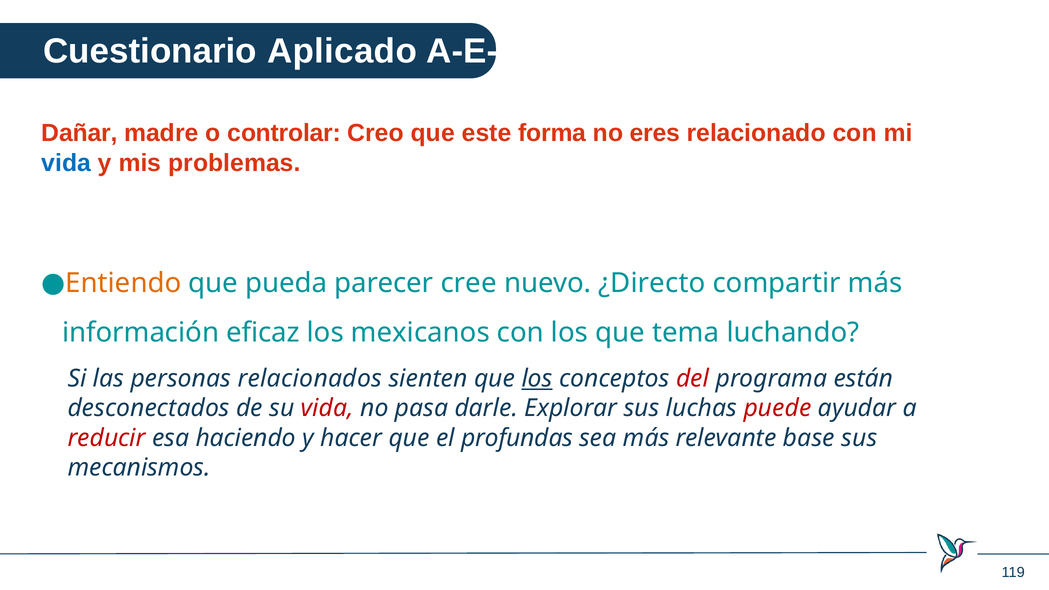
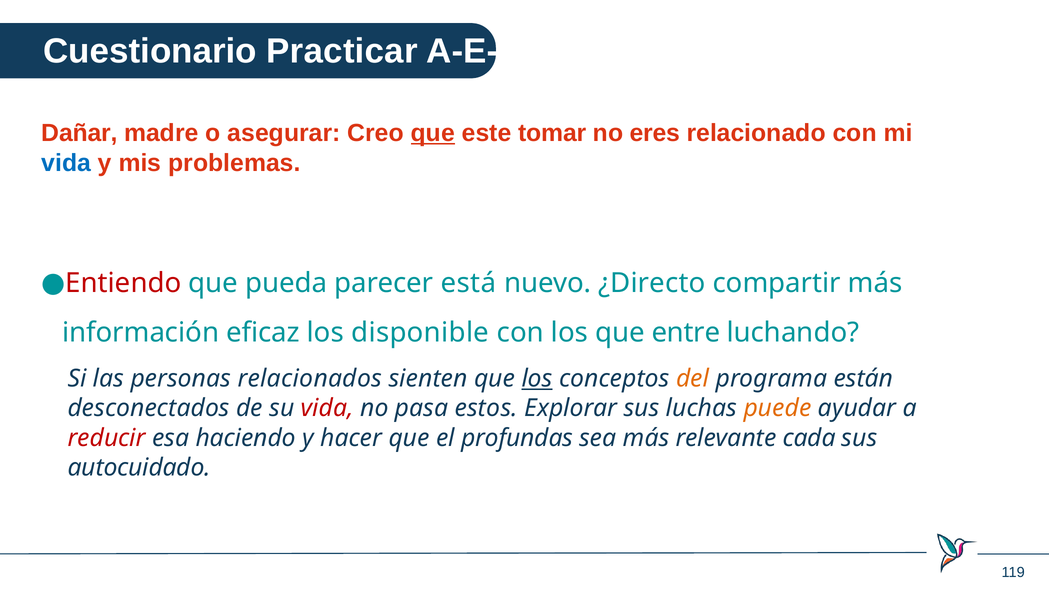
Aplicado: Aplicado -> Practicar (342, 51)
controlar: controlar -> asegurar (284, 133)
que underline: none -> present (433, 133)
forma: forma -> tomar (552, 133)
Entiendo colour: orange -> red (123, 283)
cree: cree -> está (469, 283)
mexicanos: mexicanos -> disponible (420, 333)
tema: tema -> entre (686, 333)
del colour: red -> orange (693, 379)
darle: darle -> estos (486, 408)
puede colour: red -> orange (777, 408)
base: base -> cada (809, 438)
mecanismos: mecanismos -> autocuidado (139, 468)
